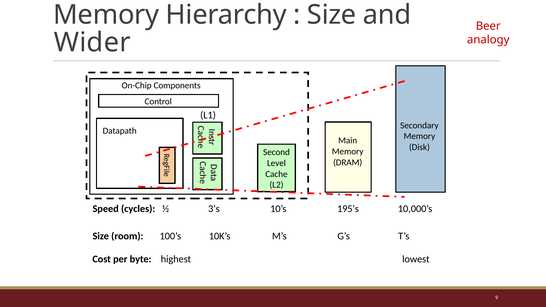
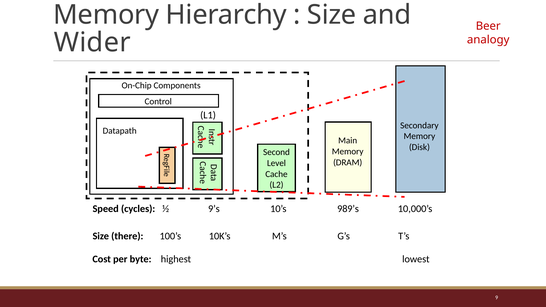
3’s: 3’s -> 9’s (214, 209)
195’s: 195’s -> 989’s (348, 209)
room: room -> there (127, 236)
